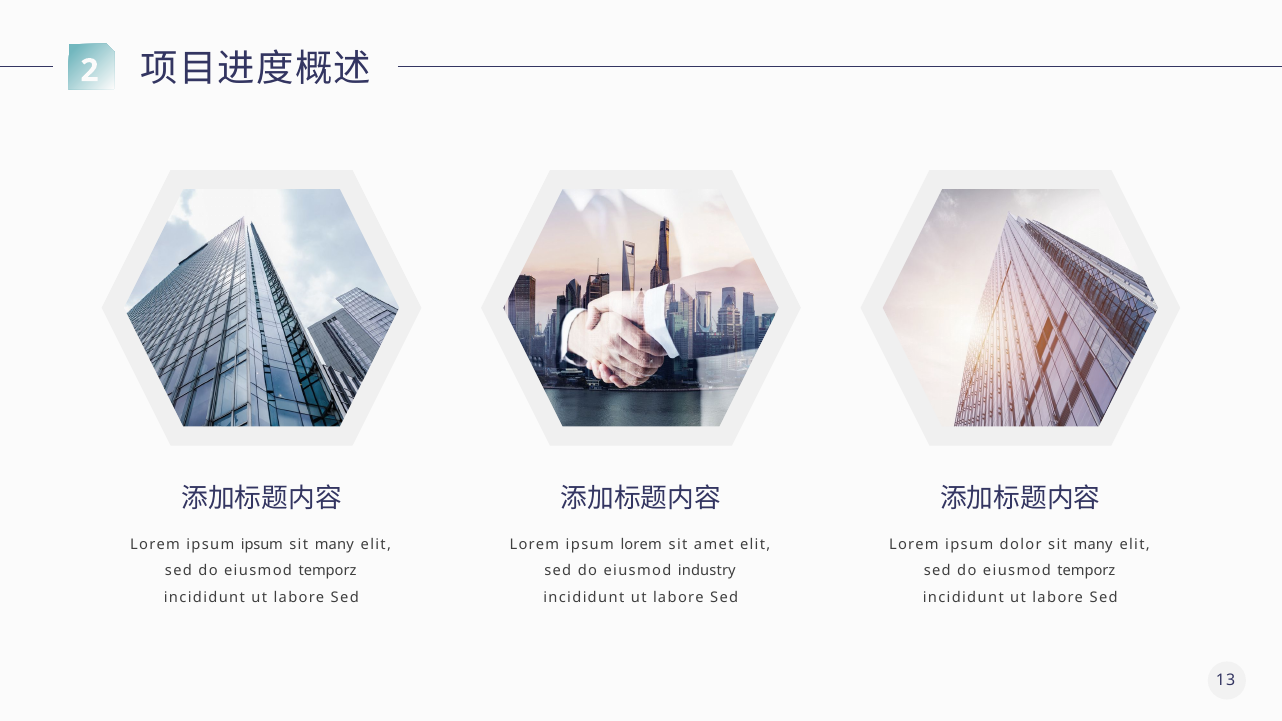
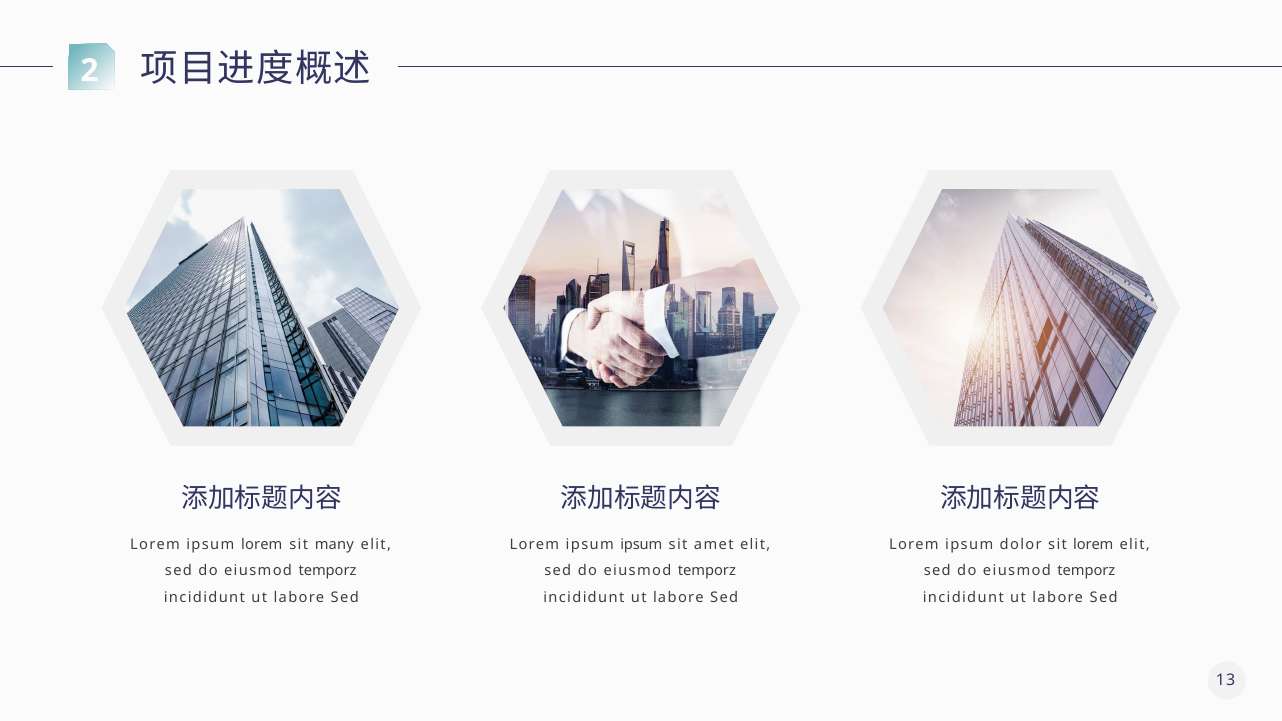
ipsum ipsum: ipsum -> lorem (262, 545)
ipsum lorem: lorem -> ipsum (641, 545)
dolor sit many: many -> lorem (1093, 545)
industry: industry -> temporz (707, 571)
